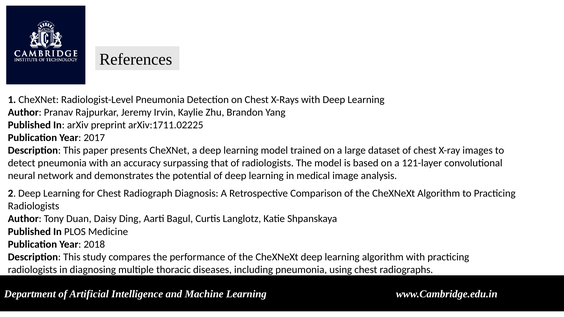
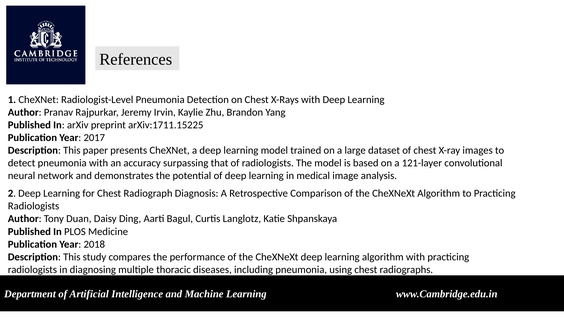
arXiv:1711.02225: arXiv:1711.02225 -> arXiv:1711.15225 (166, 125)
